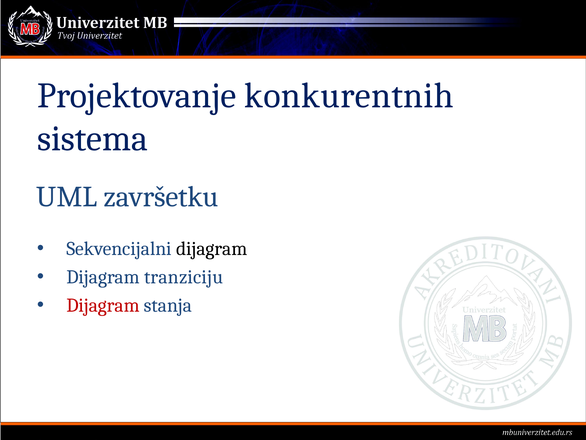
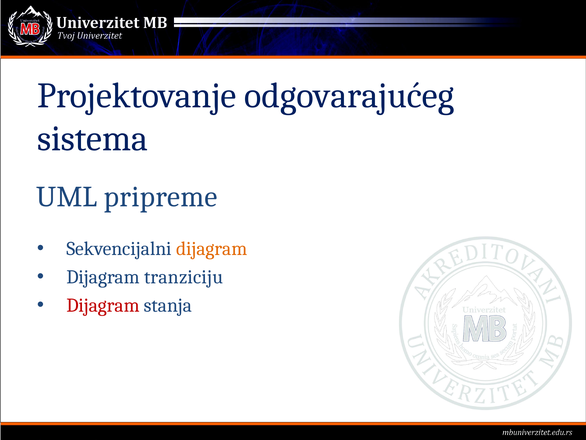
konkurentnih: konkurentnih -> odgovarajućeg (349, 96)
završetku: završetku -> pripreme (161, 196)
dijagram colour: black -> orange (212, 248)
